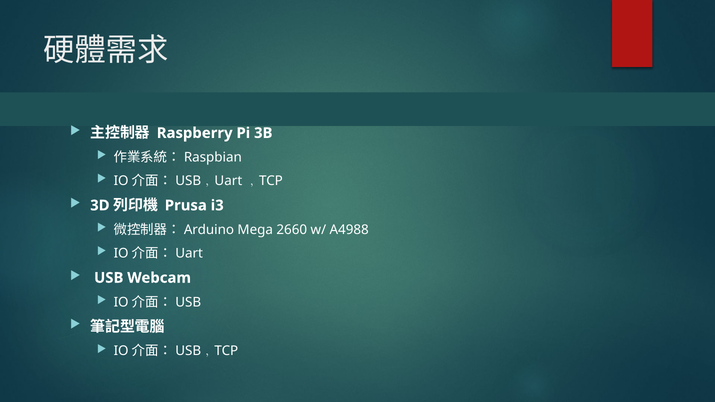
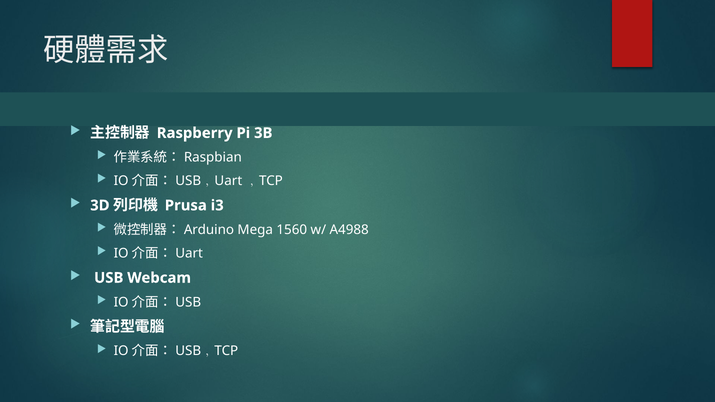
2660: 2660 -> 1560 (292, 230)
